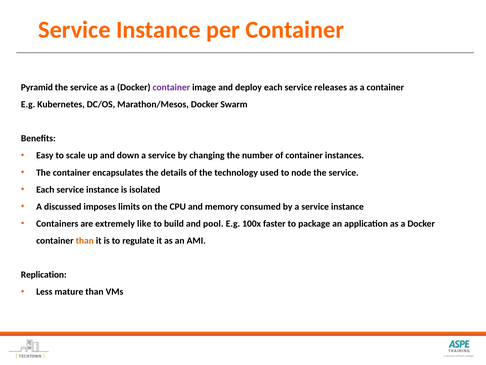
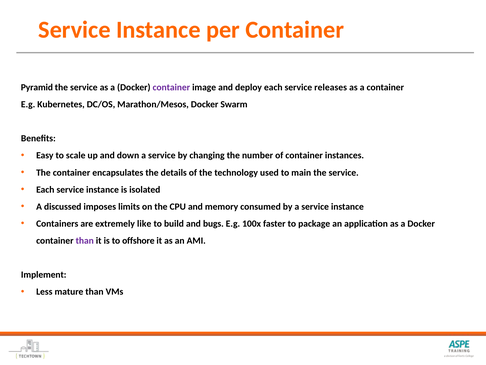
node: node -> main (301, 172)
pool: pool -> bugs (213, 223)
than colour: orange -> purple (85, 240)
regulate: regulate -> offshore (138, 240)
Replication: Replication -> Implement (44, 274)
